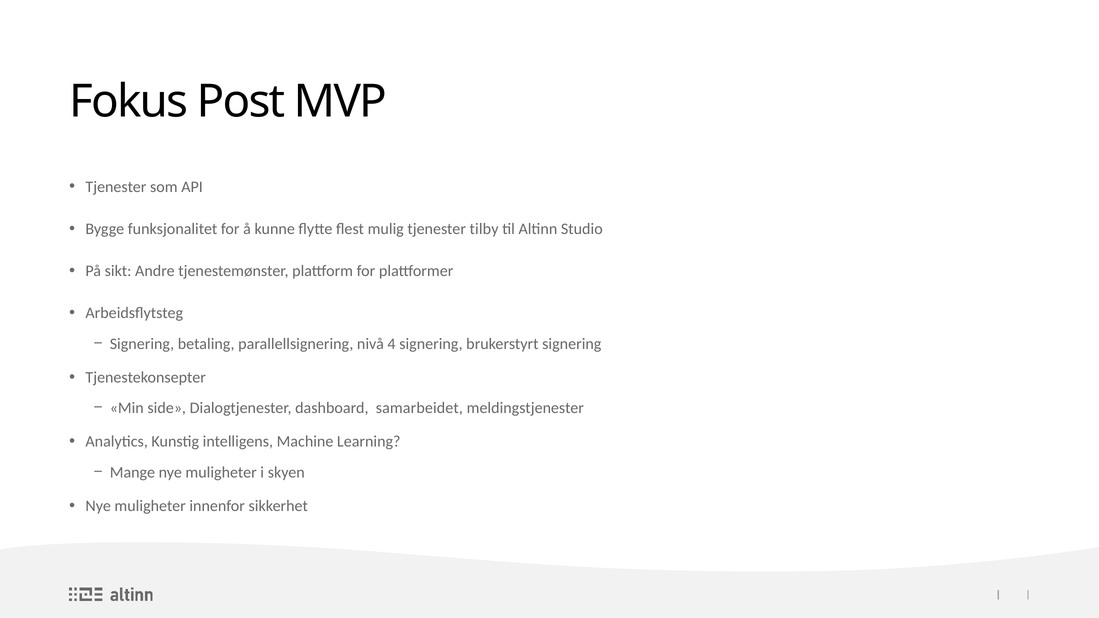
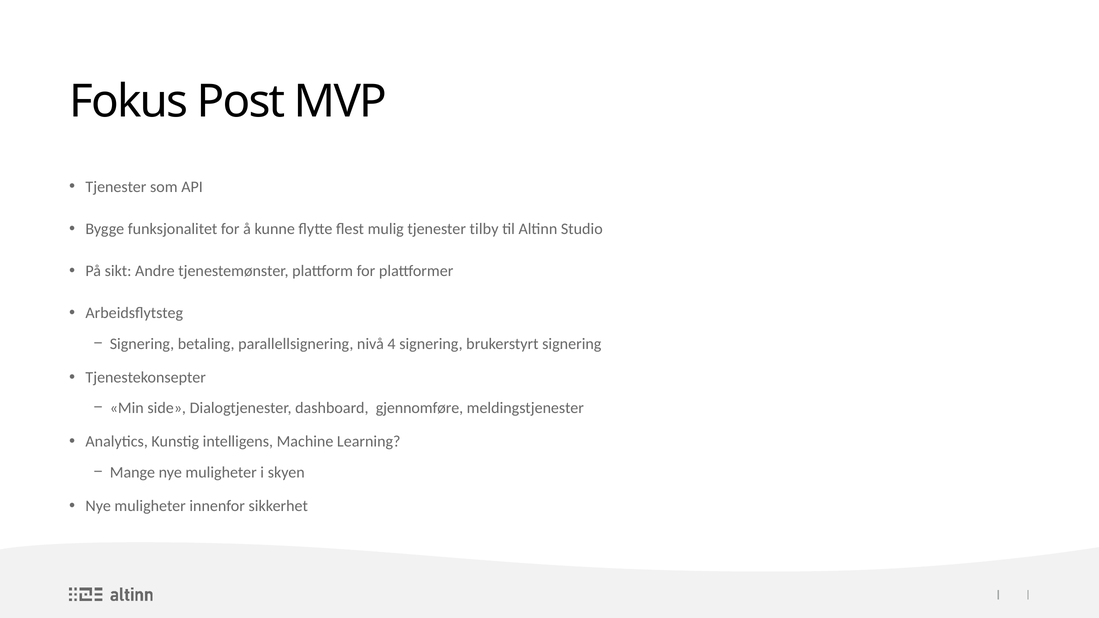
samarbeidet: samarbeidet -> gjennomføre (419, 408)
